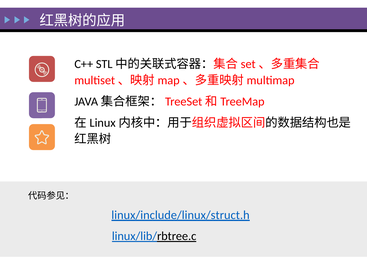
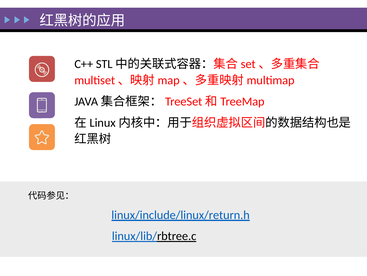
linux/include/linux/struct.h: linux/include/linux/struct.h -> linux/include/linux/return.h (181, 214)
